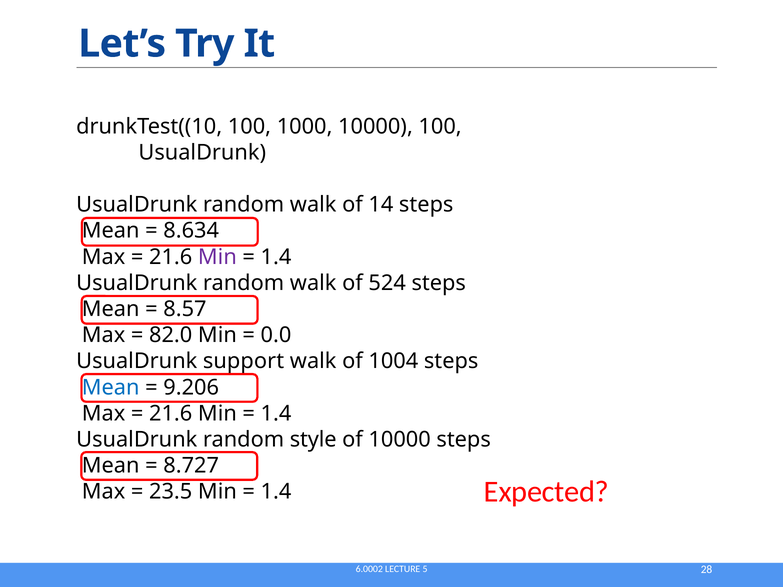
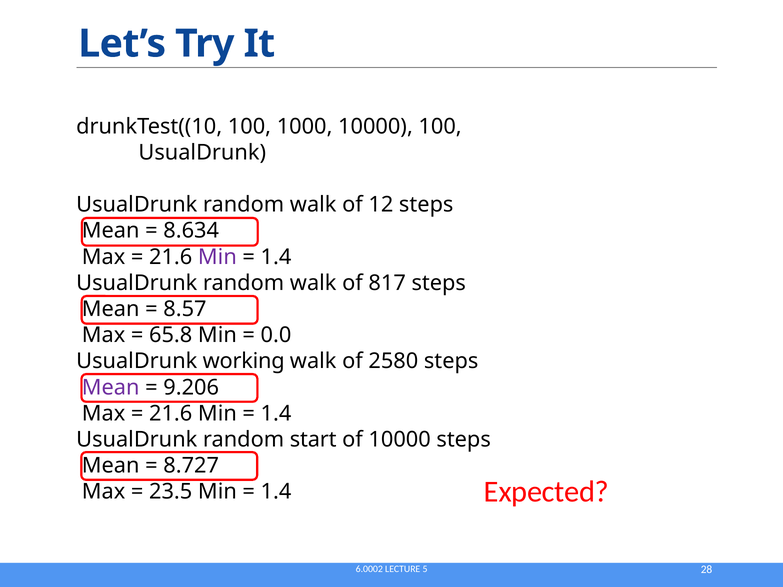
14: 14 -> 12 (381, 205)
524: 524 -> 817 (387, 283)
82.0: 82.0 -> 65.8 (171, 335)
support: support -> working (244, 361)
1004: 1004 -> 2580 (393, 361)
Mean colour: blue -> purple (111, 388)
style: style -> start (313, 440)
